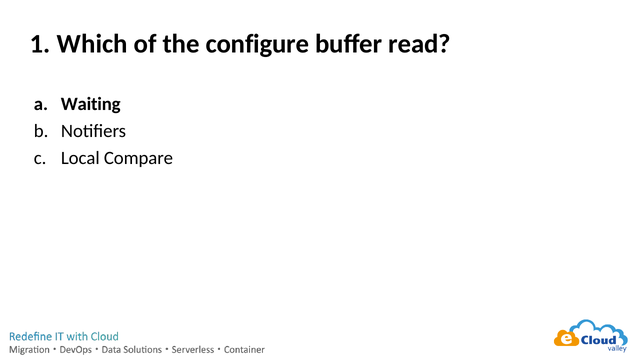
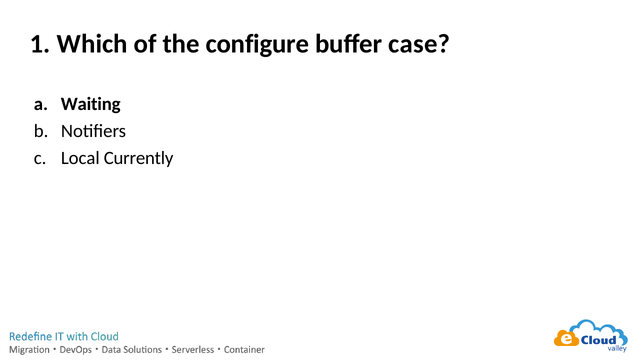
read: read -> case (419, 44)
Compare: Compare -> Currently (139, 158)
